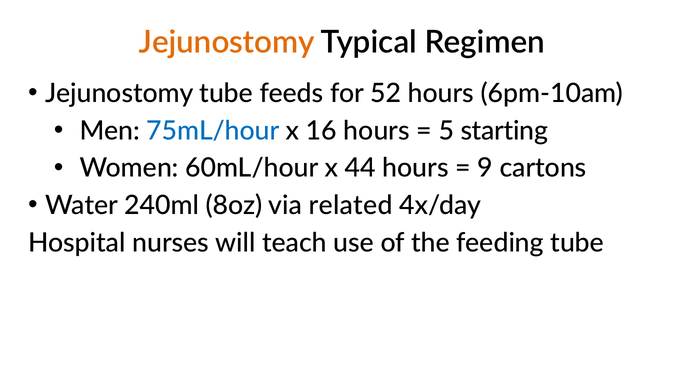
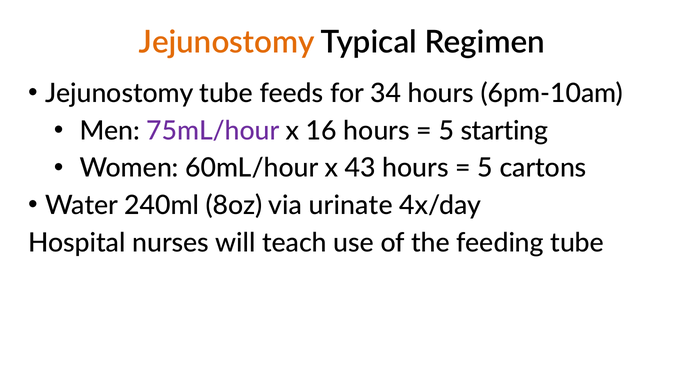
52: 52 -> 34 (386, 93)
75mL/hour colour: blue -> purple (213, 131)
44: 44 -> 43 (360, 168)
9: 9 -> 5 (485, 168)
related: related -> urinate (351, 206)
